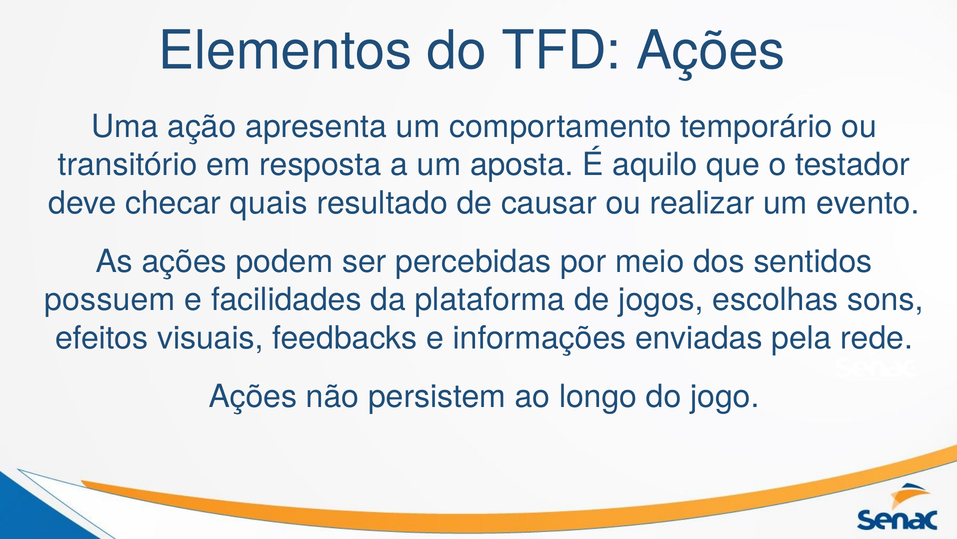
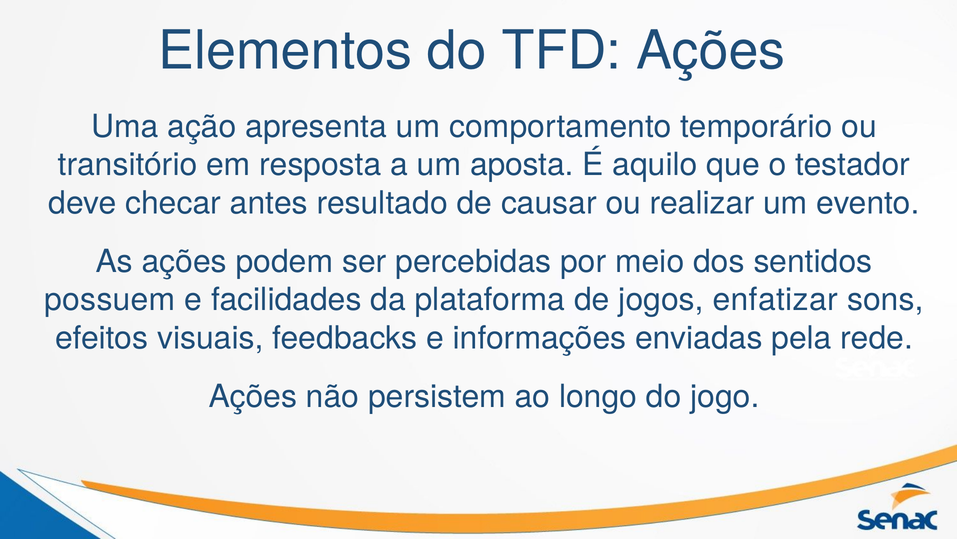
quais: quais -> antes (269, 203)
escolhas: escolhas -> enfatizar (775, 300)
